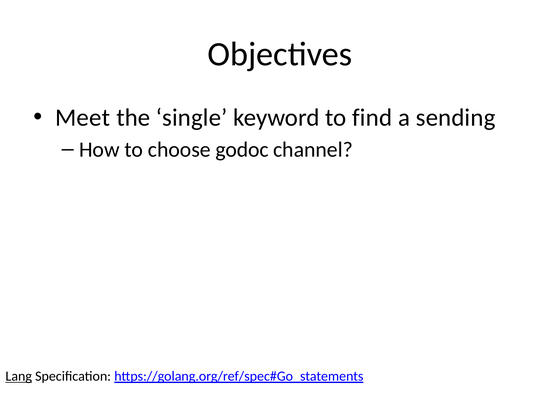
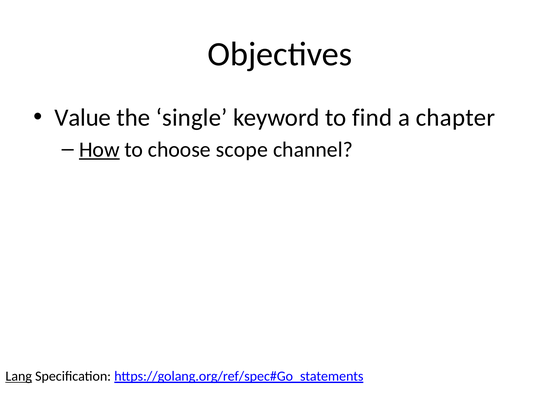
Meet: Meet -> Value (83, 117)
sending: sending -> chapter (456, 117)
How underline: none -> present (99, 150)
godoc: godoc -> scope (242, 150)
